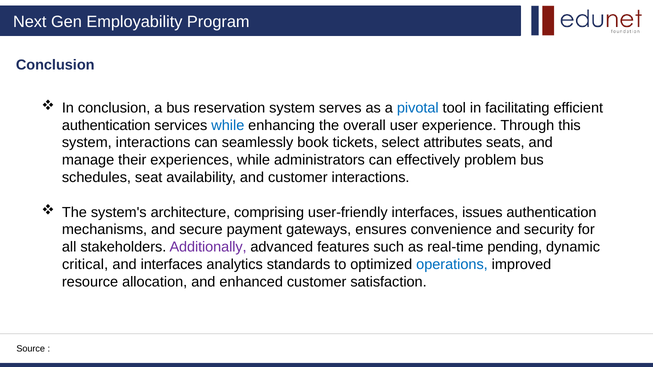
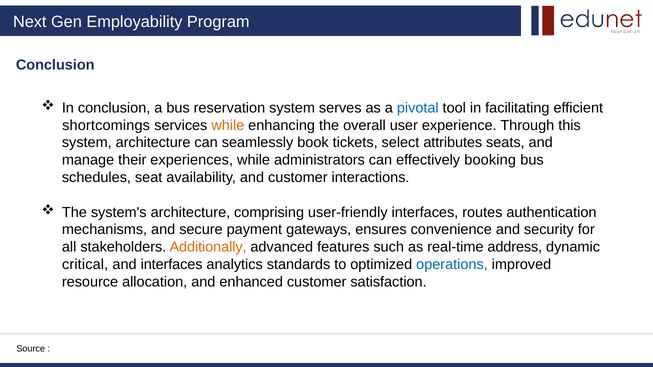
authentication: authentication -> shortcomings (106, 125)
while colour: blue -> orange (228, 125)
system interactions: interactions -> architecture (153, 143)
problem: problem -> booking (490, 160)
issues: issues -> routes (482, 212)
Additionally colour: purple -> orange (208, 247)
pending: pending -> address (515, 247)
